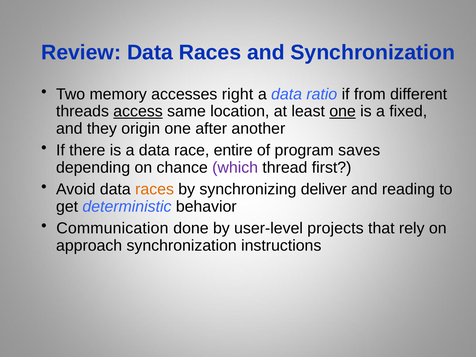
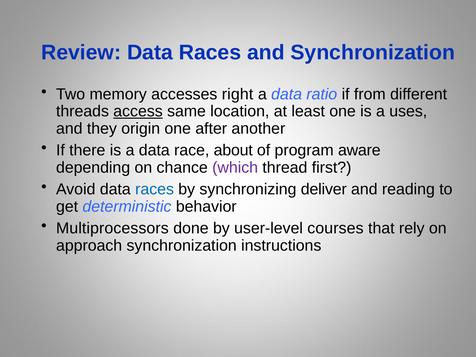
one underline: present -> none (343, 111)
fixed: fixed -> uses (408, 111)
entire: entire -> about (233, 150)
saves: saves -> aware (359, 150)
races colour: orange -> blue (155, 189)
Communication: Communication -> Multiprocessors (112, 228)
projects: projects -> courses (335, 228)
